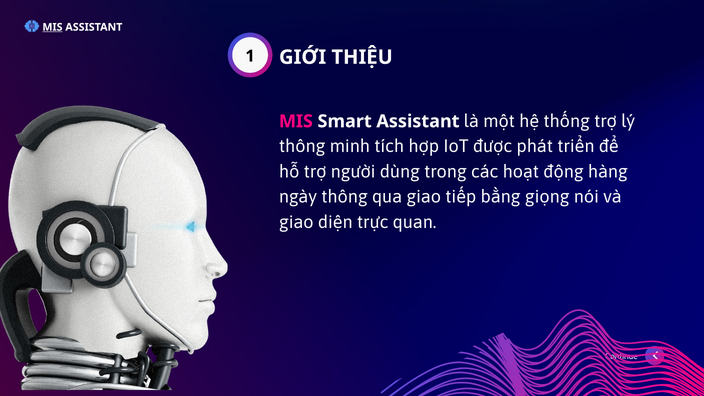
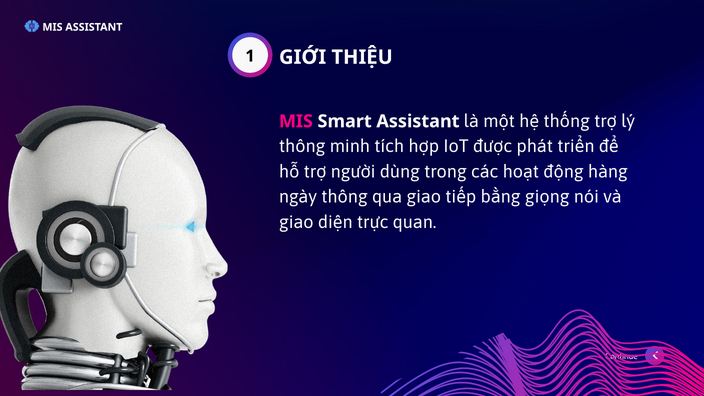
MIS underline: present -> none (52, 27)
